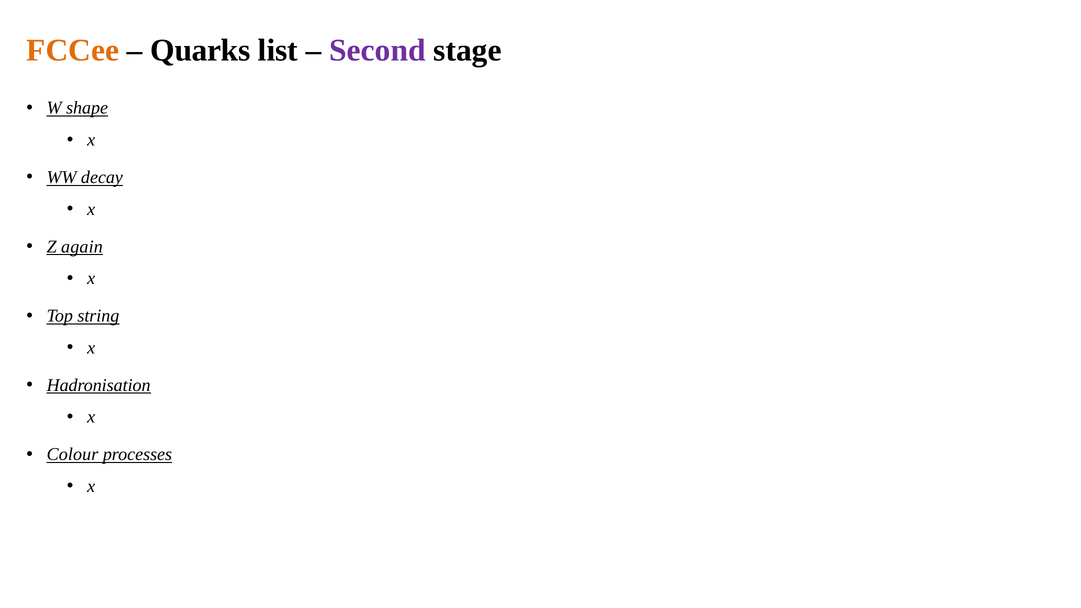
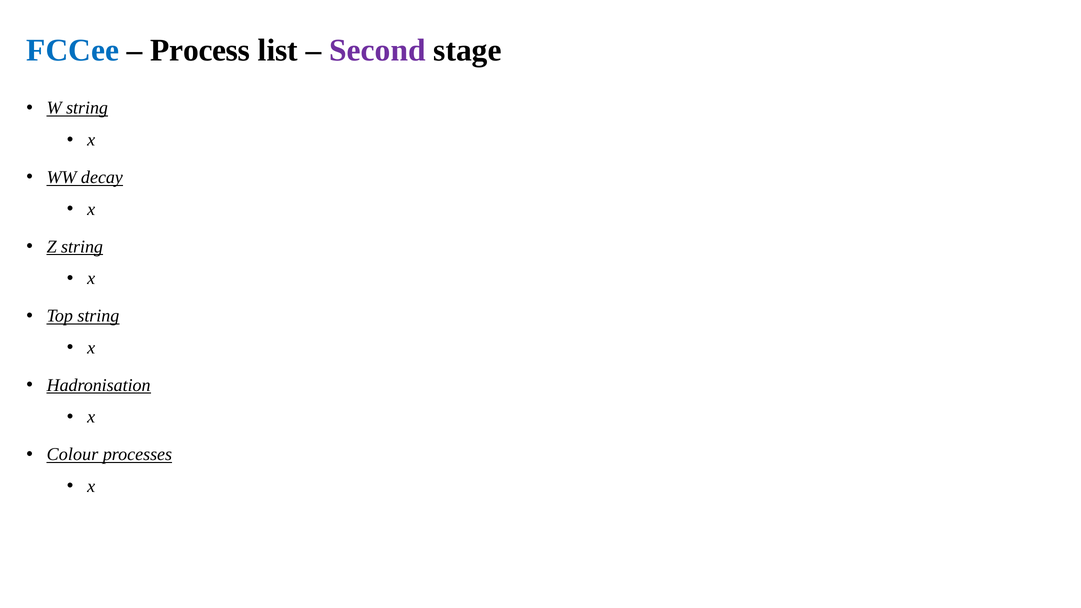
FCCee colour: orange -> blue (73, 50)
Quarks: Quarks -> Process (200, 50)
W shape: shape -> string (87, 108)
Z again: again -> string (82, 247)
